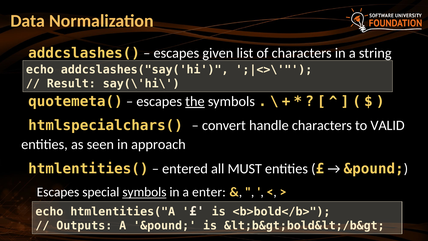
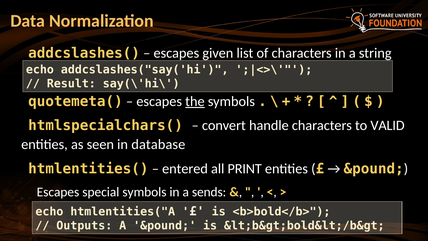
approach: approach -> database (158, 144)
MUST: MUST -> PRINT (245, 169)
symbols underline: present -> none (144, 192)
enter: enter -> sends (209, 192)
